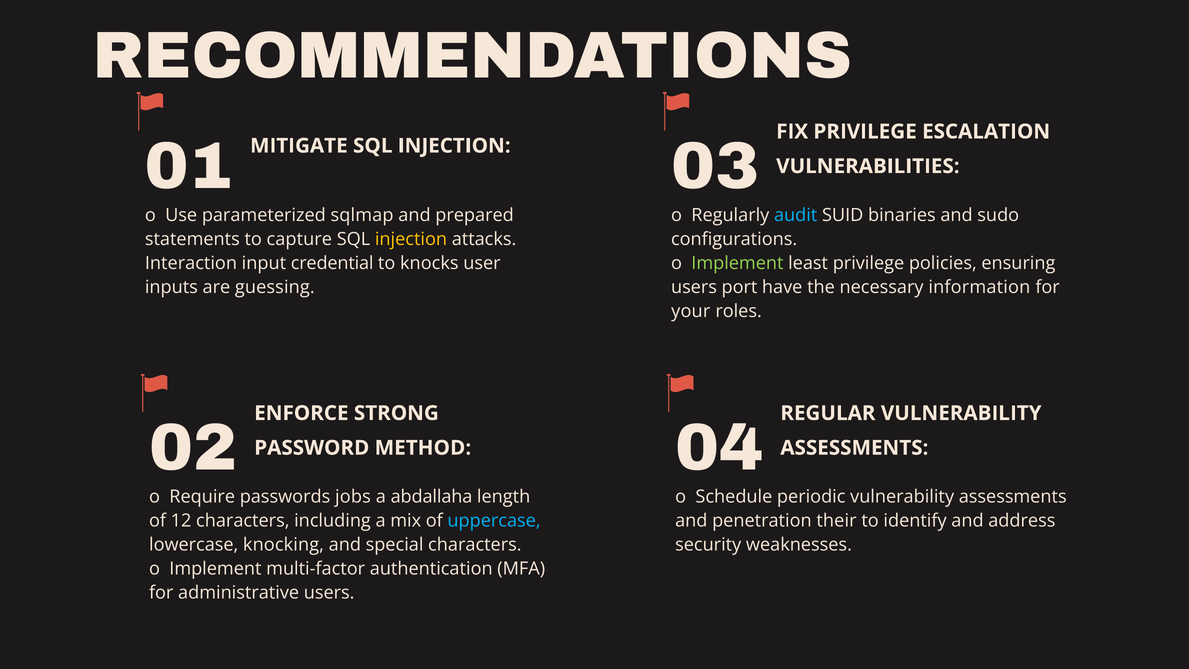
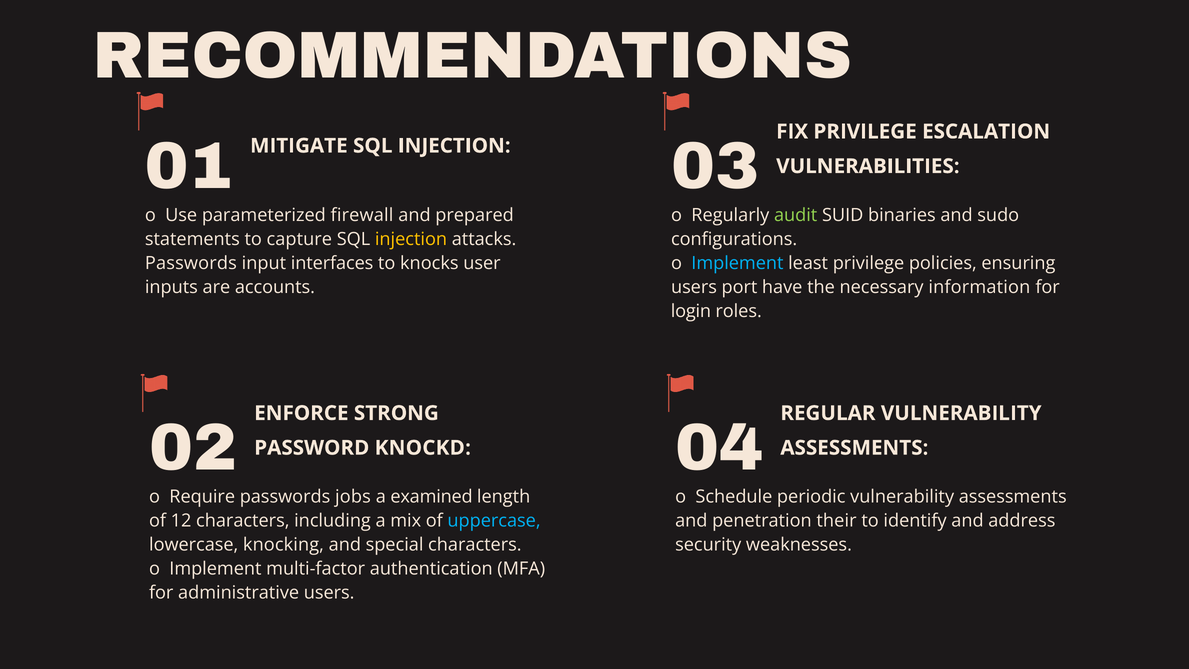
sqlmap: sqlmap -> firewall (362, 215)
audit colour: light blue -> light green (796, 215)
Interaction: Interaction -> Passwords (191, 263)
credential: credential -> interfaces (332, 263)
Implement colour: light green -> light blue (737, 263)
guessing: guessing -> accounts (275, 287)
your: your -> login (691, 311)
METHOD: METHOD -> KNOCKD (423, 448)
abdallaha: abdallaha -> examined (432, 497)
